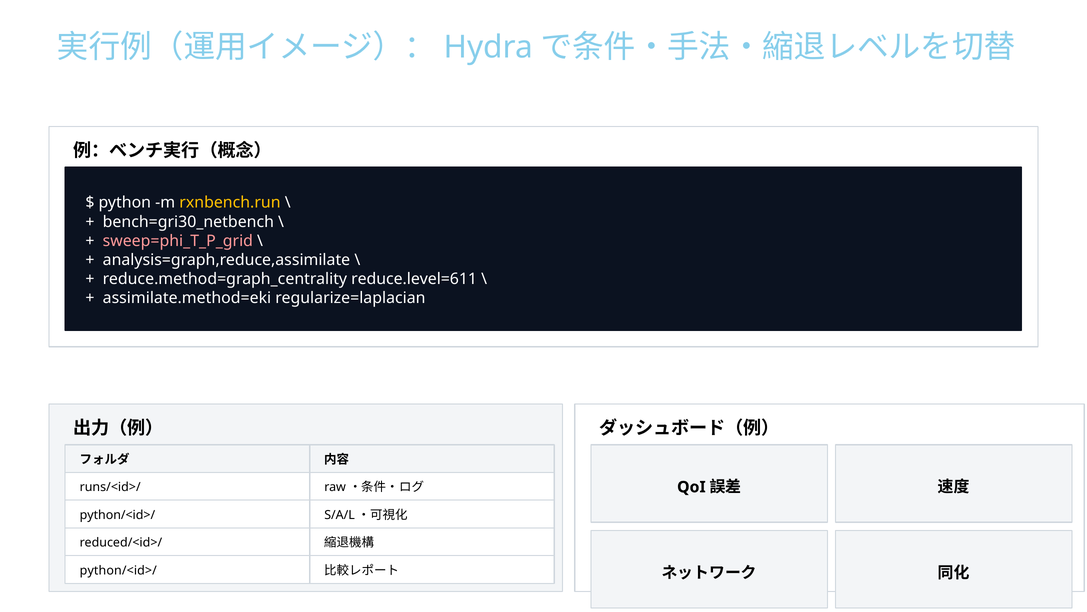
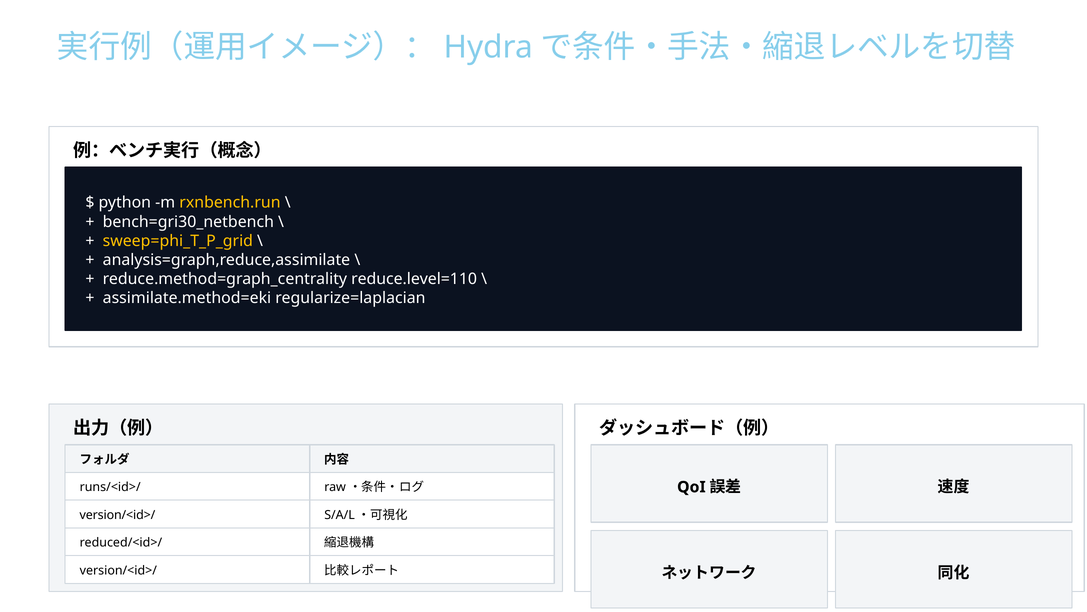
sweep=phi_T_P_grid colour: pink -> yellow (178, 241)
reduce.level=611: reduce.level=611 -> reduce.level=110 (414, 279)
python/<id>/: python/<id>/ -> version/<id>/ (117, 514)
python/<id>/: python/<id>/ -> version/<id>/ (118, 570)
